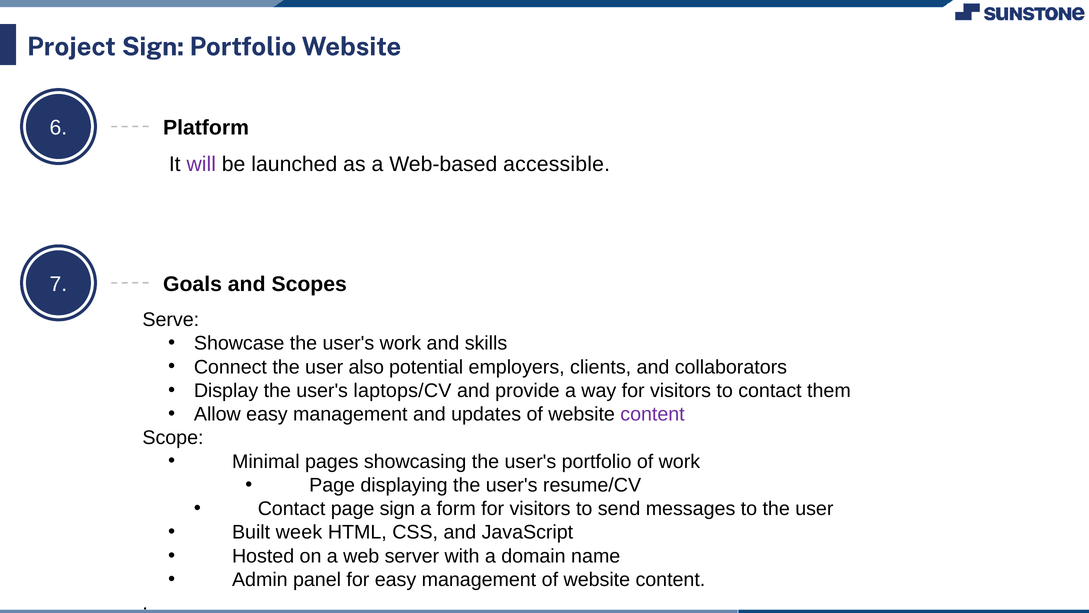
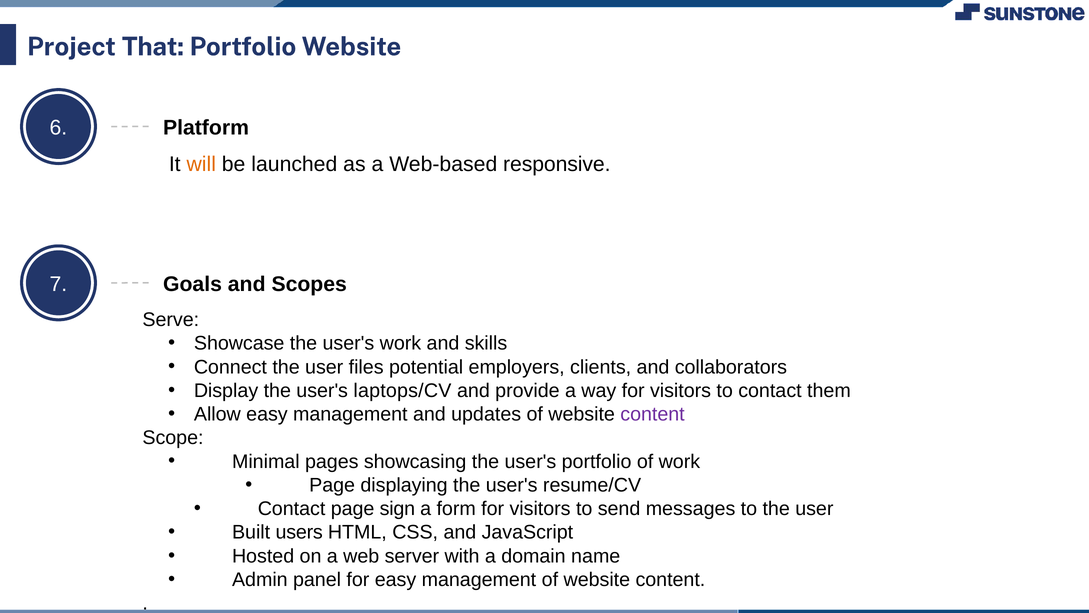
Project Sign: Sign -> That (153, 47)
will colour: purple -> orange (201, 164)
accessible: accessible -> responsive (557, 164)
also: also -> files (366, 367)
week: week -> users (299, 532)
